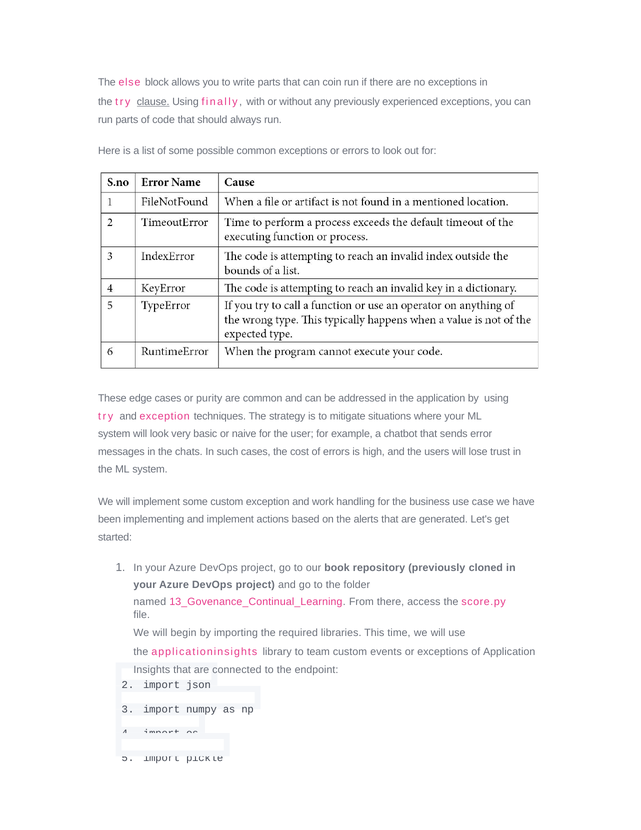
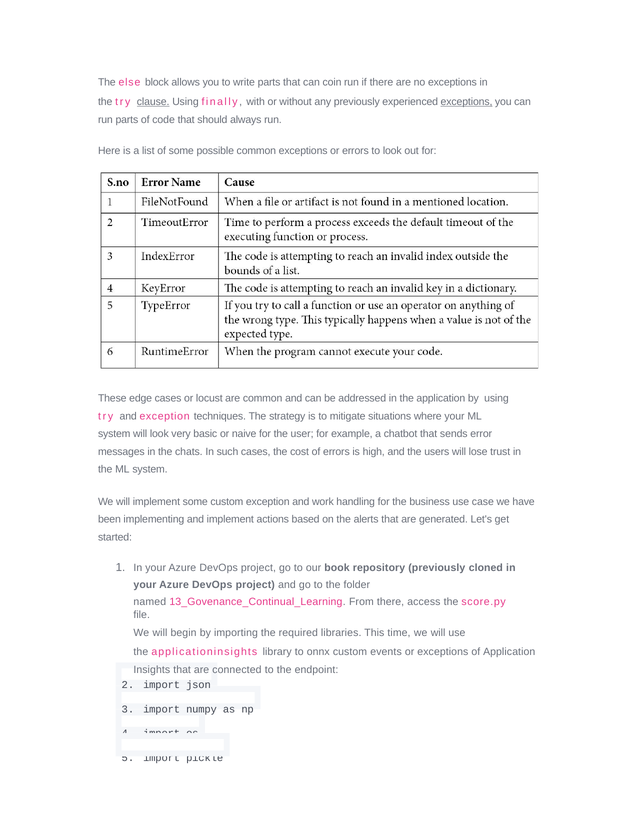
exceptions underline: none -> present (467, 102)
purity: purity -> locust (209, 398)
team: team -> onnx (318, 651)
